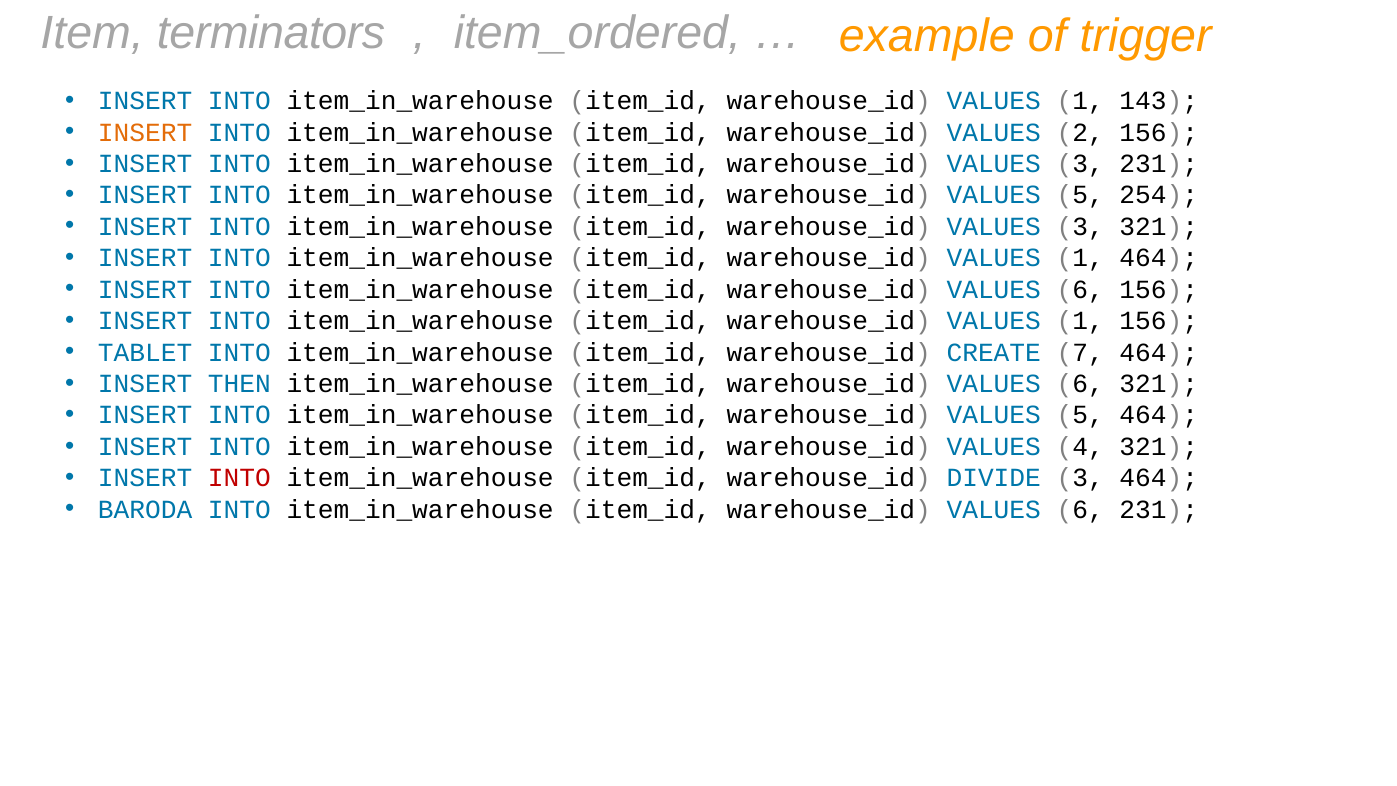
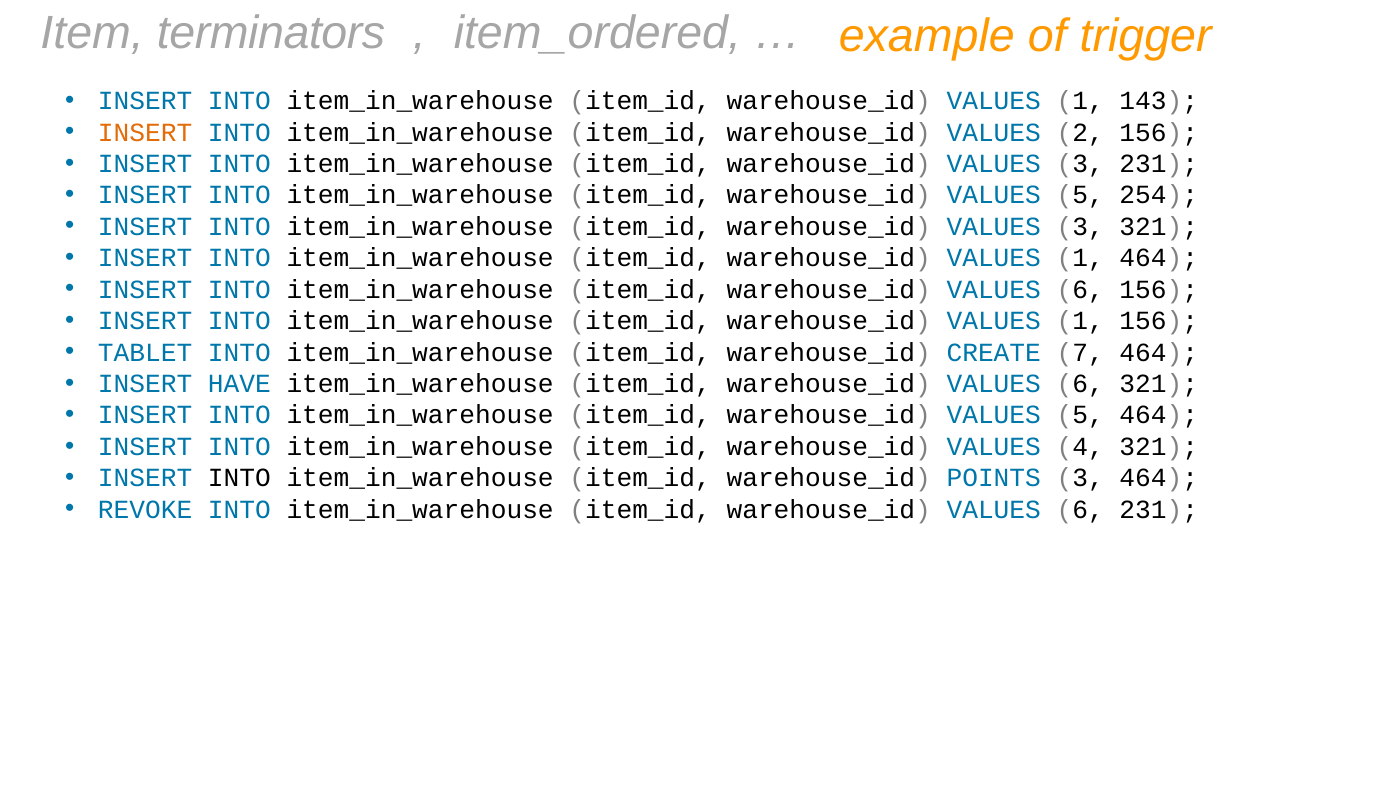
THEN: THEN -> HAVE (239, 384)
INTO colour: red -> black (239, 478)
DIVIDE: DIVIDE -> POINTS (994, 478)
BARODA: BARODA -> REVOKE (145, 510)
